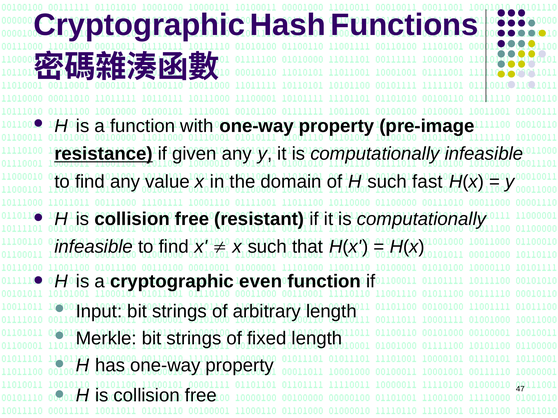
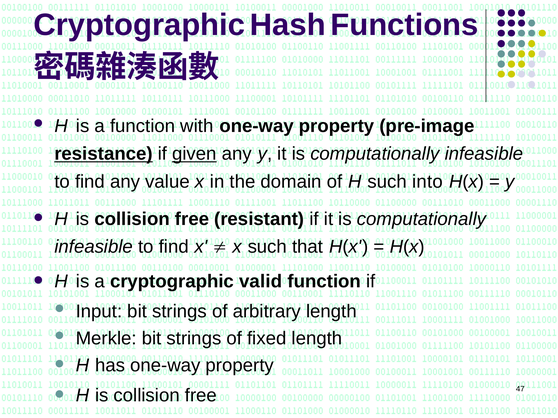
given underline: none -> present (194, 154)
fast: fast -> into (427, 182)
even: even -> valid (261, 282)
